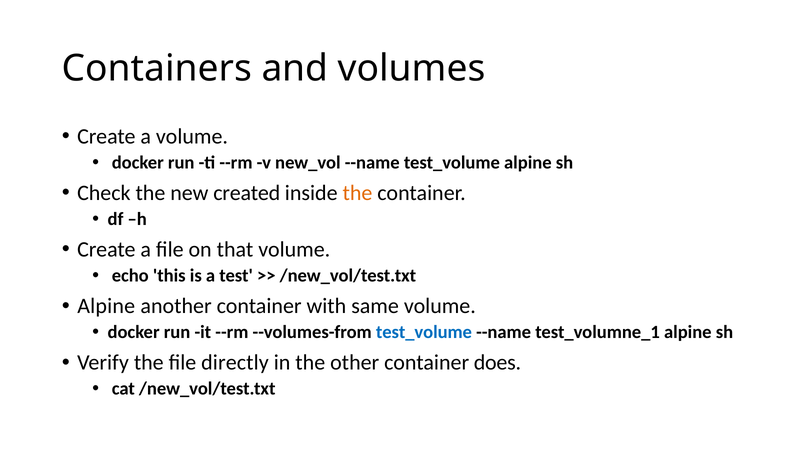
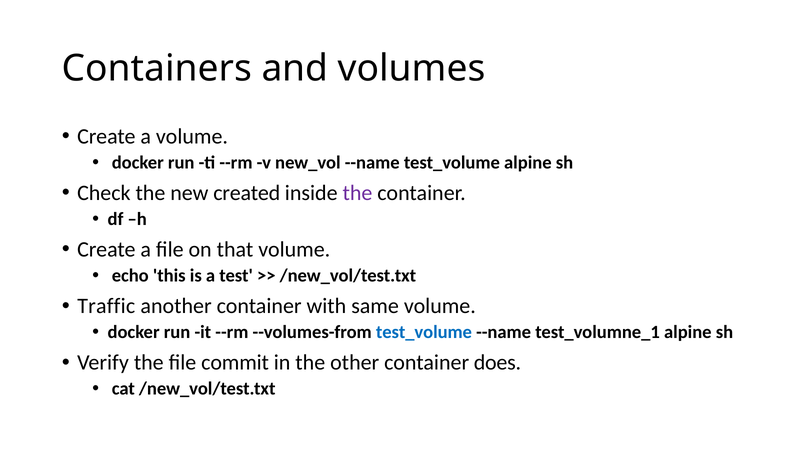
the colour: orange -> purple (357, 193)
Alpine: Alpine -> Traffic (106, 306)
directly: directly -> commit (235, 362)
